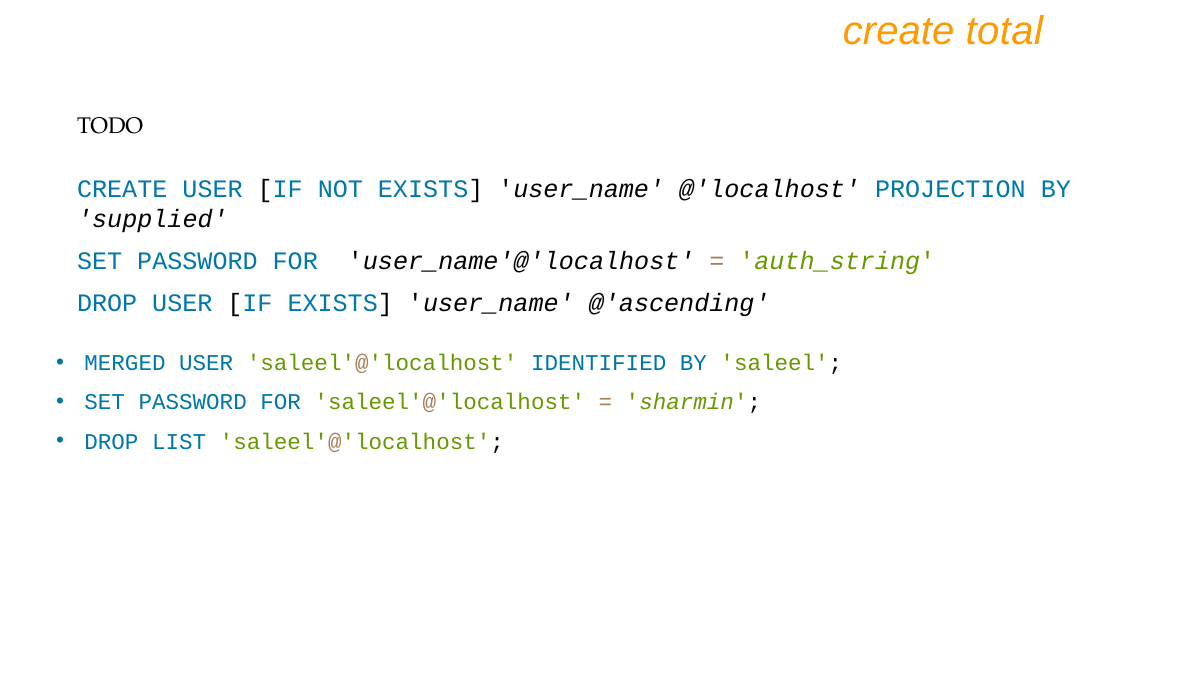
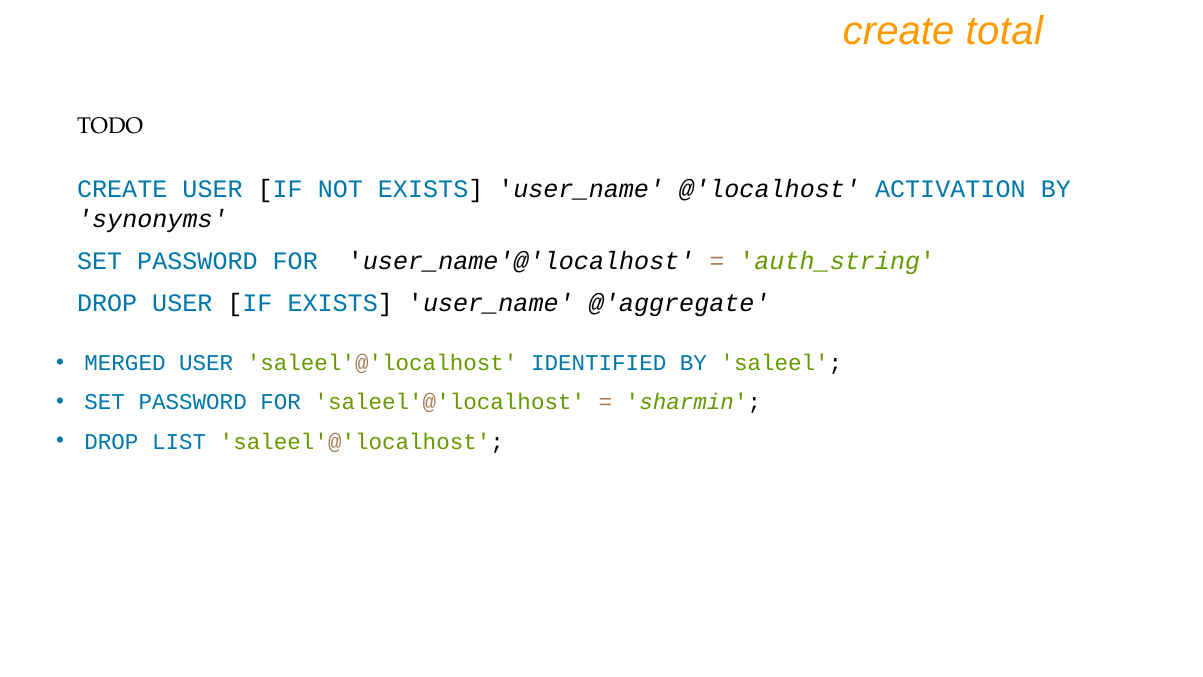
PROJECTION: PROJECTION -> ACTIVATION (950, 189)
supplied: supplied -> synonyms (152, 219)
@'ascending: @'ascending -> @'aggregate (679, 303)
